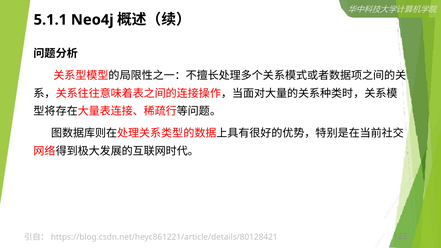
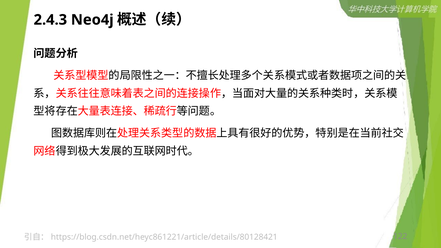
5.1.1: 5.1.1 -> 2.4.3 (50, 20)
